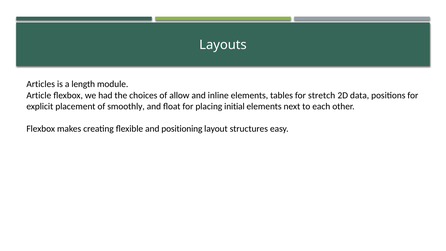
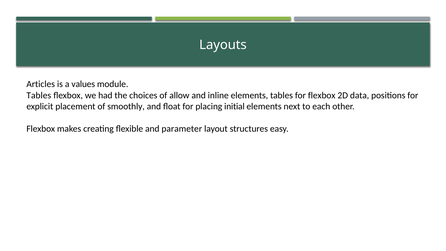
length: length -> values (83, 84)
Article: Article -> Tables (39, 95)
for stretch: stretch -> flexbox (322, 95)
positioning: positioning -> parameter (182, 129)
